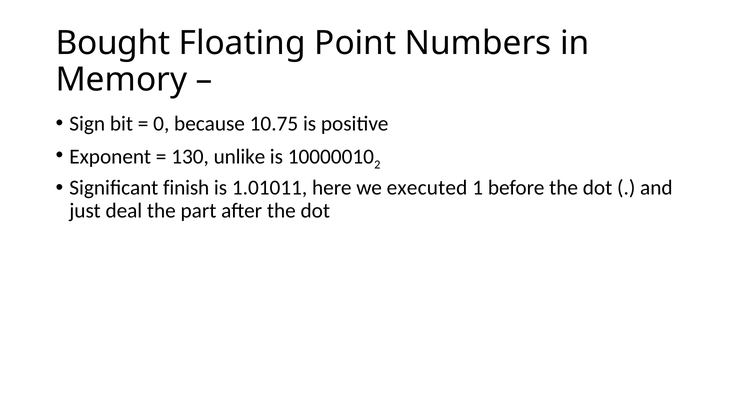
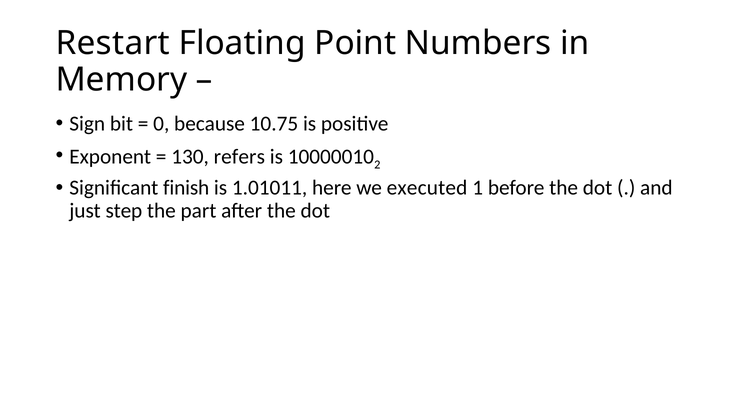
Bought: Bought -> Restart (113, 43)
unlike: unlike -> refers (239, 156)
deal: deal -> step (124, 211)
